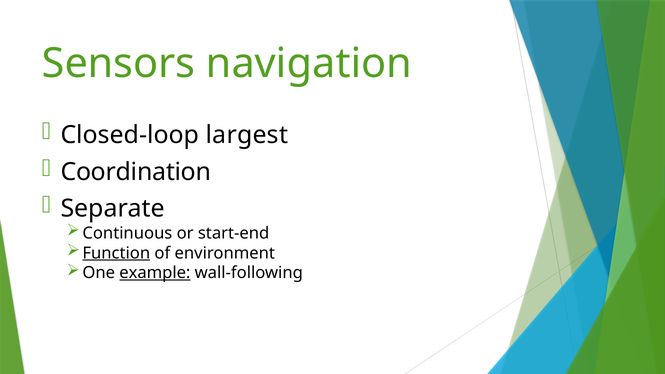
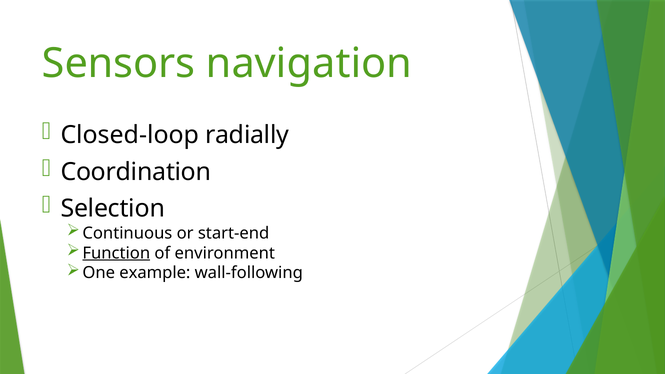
largest: largest -> radially (247, 135)
Separate: Separate -> Selection (113, 209)
example underline: present -> none (155, 273)
